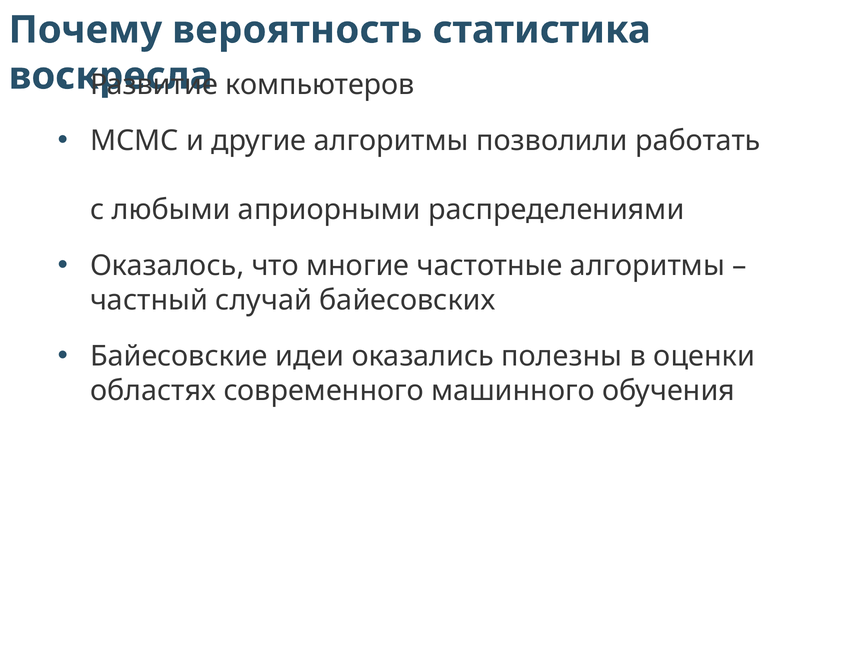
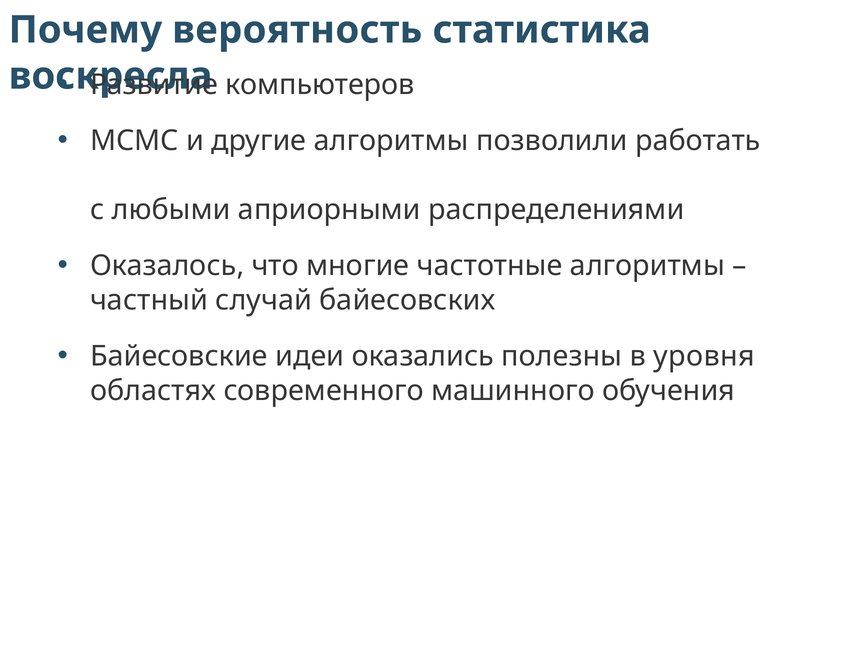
оценки: оценки -> уровня (704, 356)
